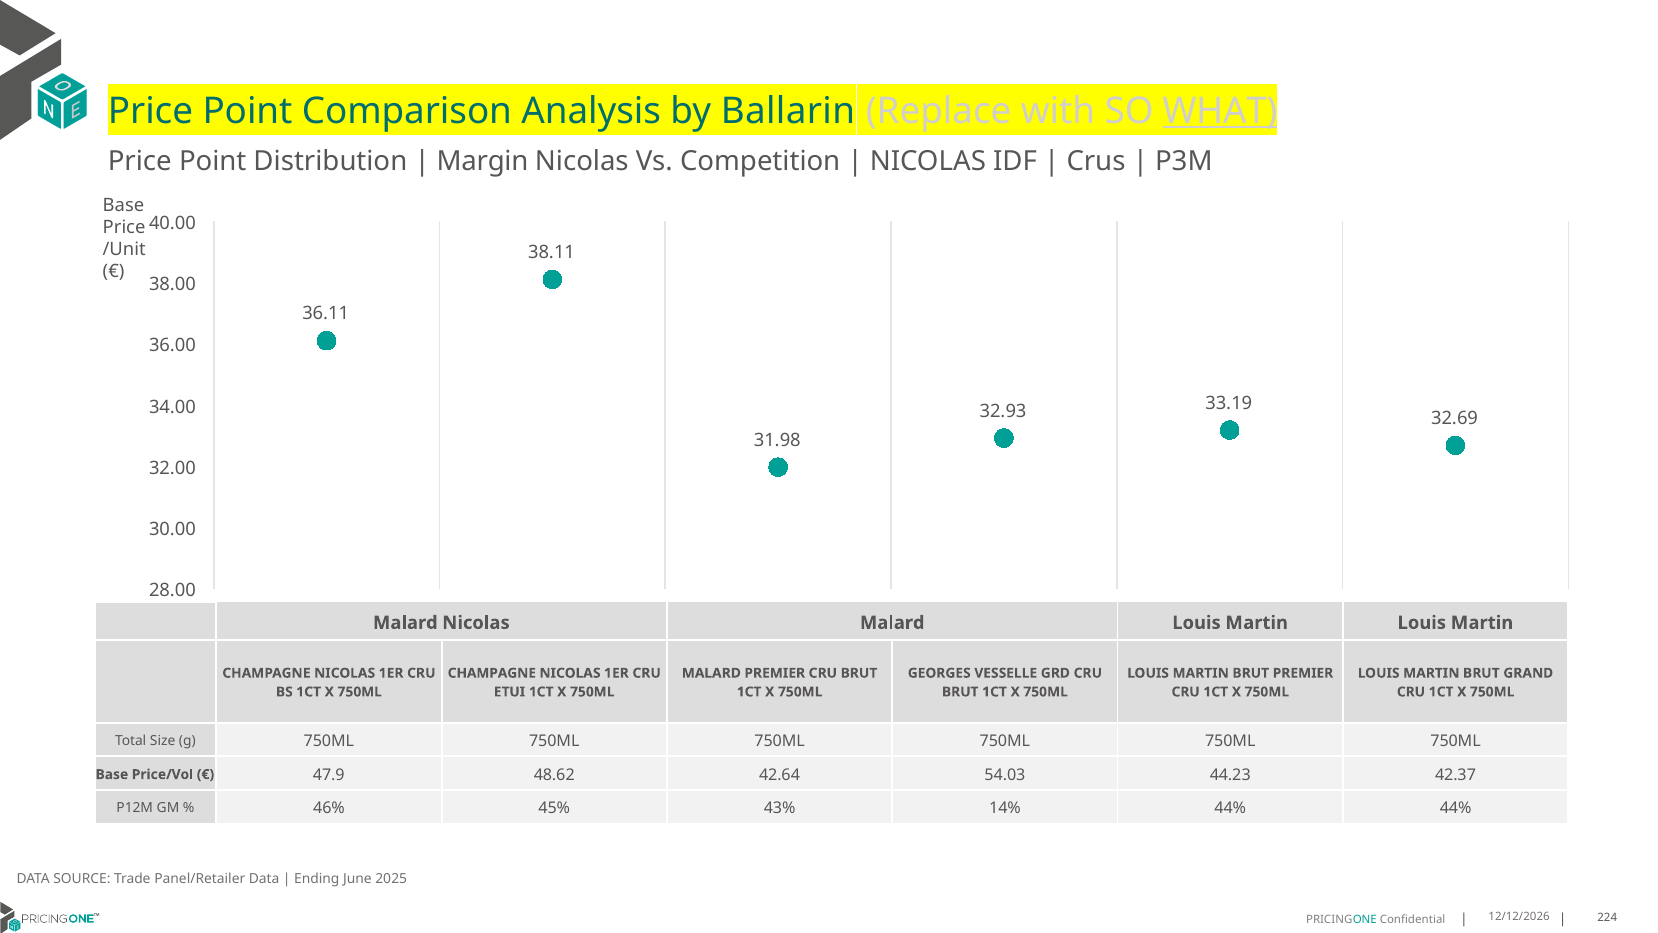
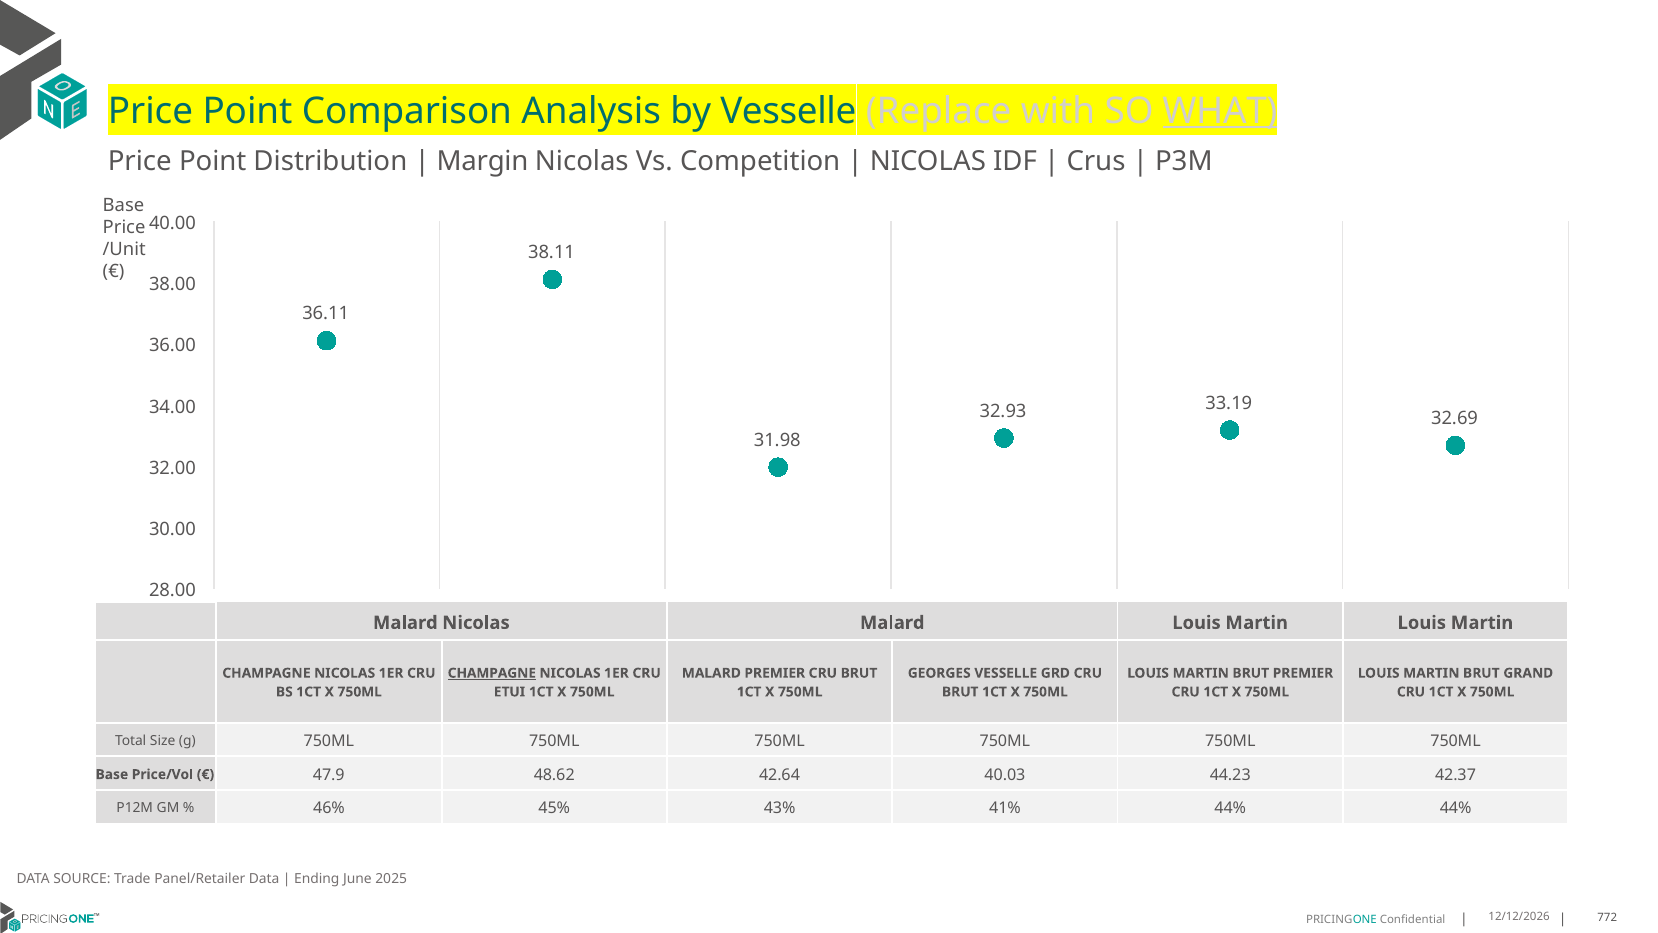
by Ballarin: Ballarin -> Vesselle (788, 111)
CHAMPAGNE underline: none -> present (492, 673)
54.03: 54.03 -> 40.03 (1005, 774)
14%: 14% -> 41% (1005, 808)
224: 224 -> 772 (1607, 917)
